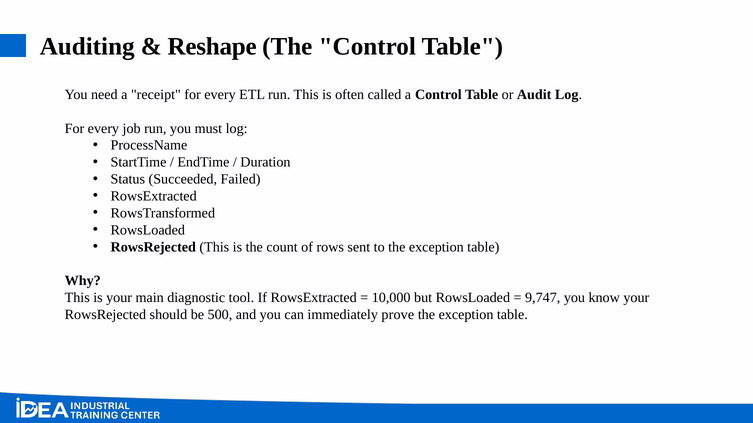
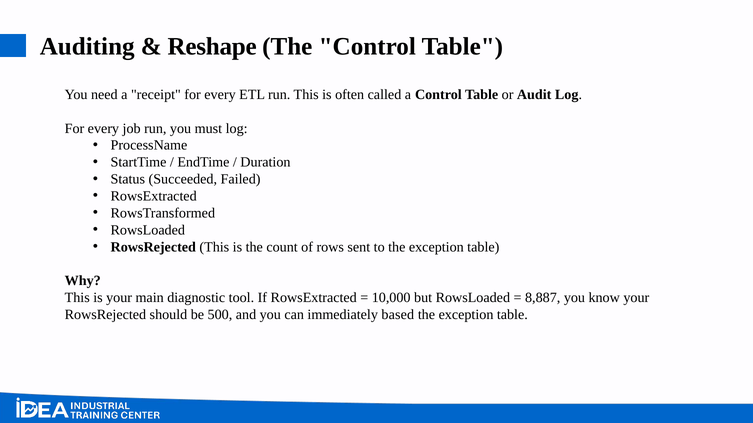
9,747: 9,747 -> 8,887 (543, 298)
prove: prove -> based (398, 315)
